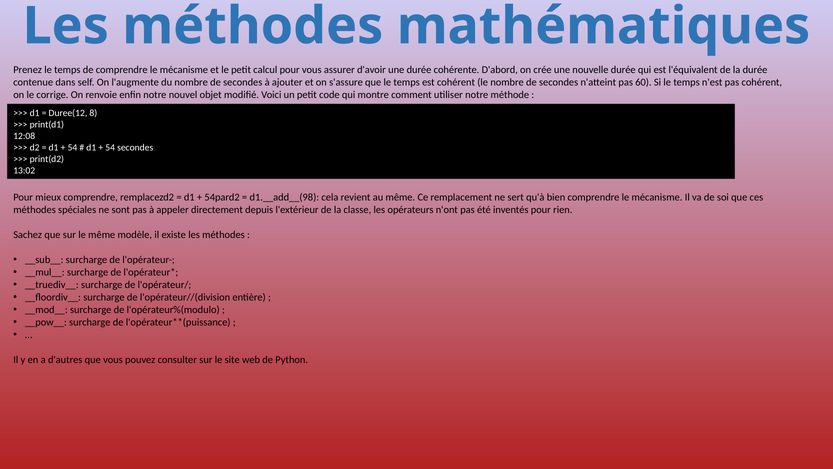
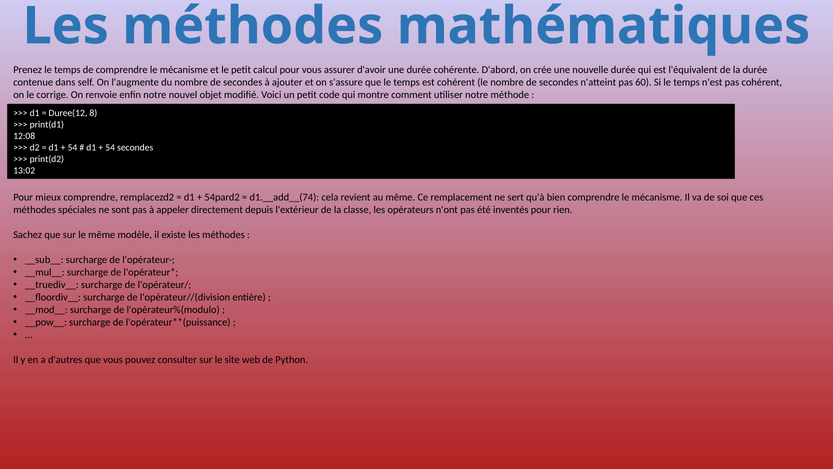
d1.__add__(98: d1.__add__(98 -> d1.__add__(74 (284, 197)
